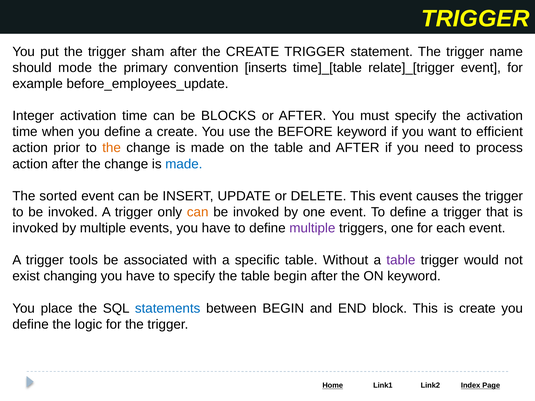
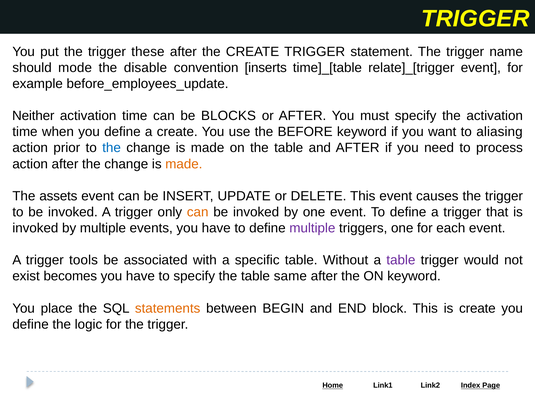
sham: sham -> these (148, 52)
primary: primary -> disable (145, 68)
Integer: Integer -> Neither (33, 116)
efficient: efficient -> aliasing (500, 132)
the colour: orange -> blue (112, 148)
made colour: blue -> orange (184, 164)
sorted: sorted -> assets (58, 196)
changing: changing -> becomes (70, 276)
table begin: begin -> same (290, 276)
statements colour: blue -> orange (168, 308)
